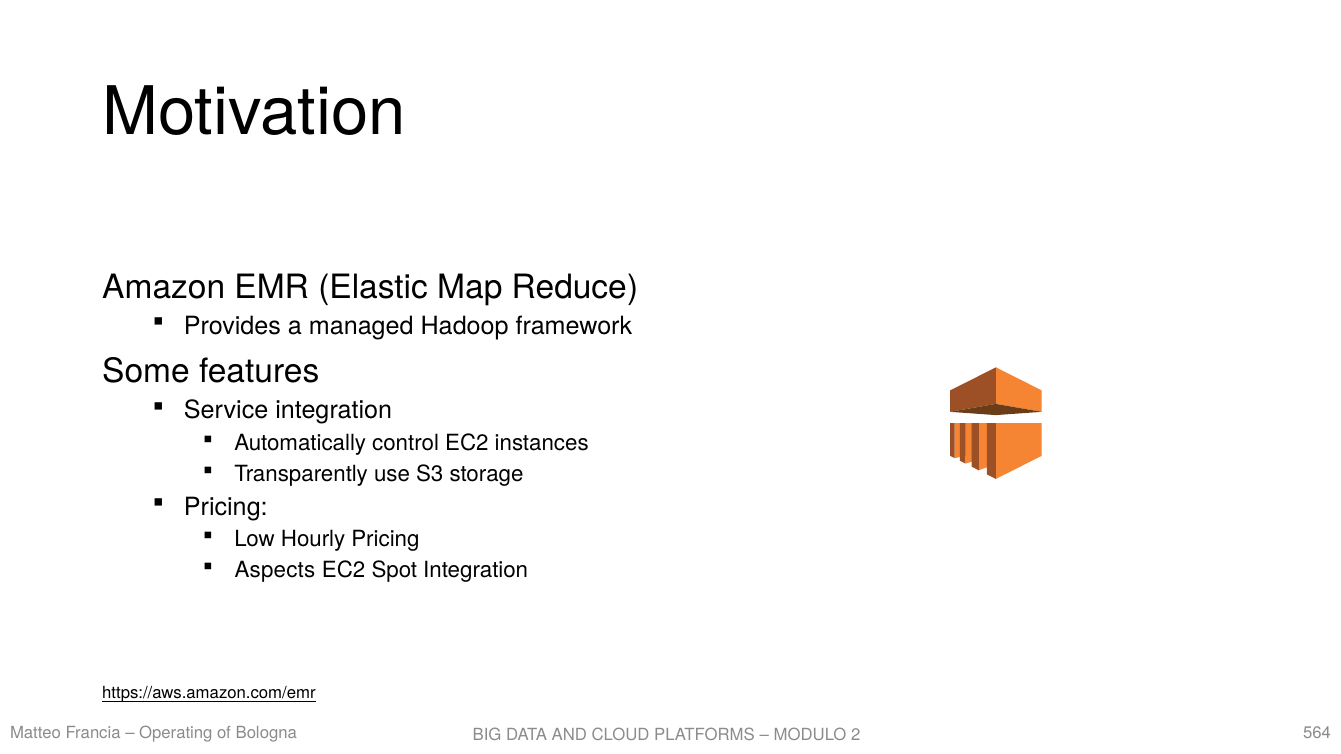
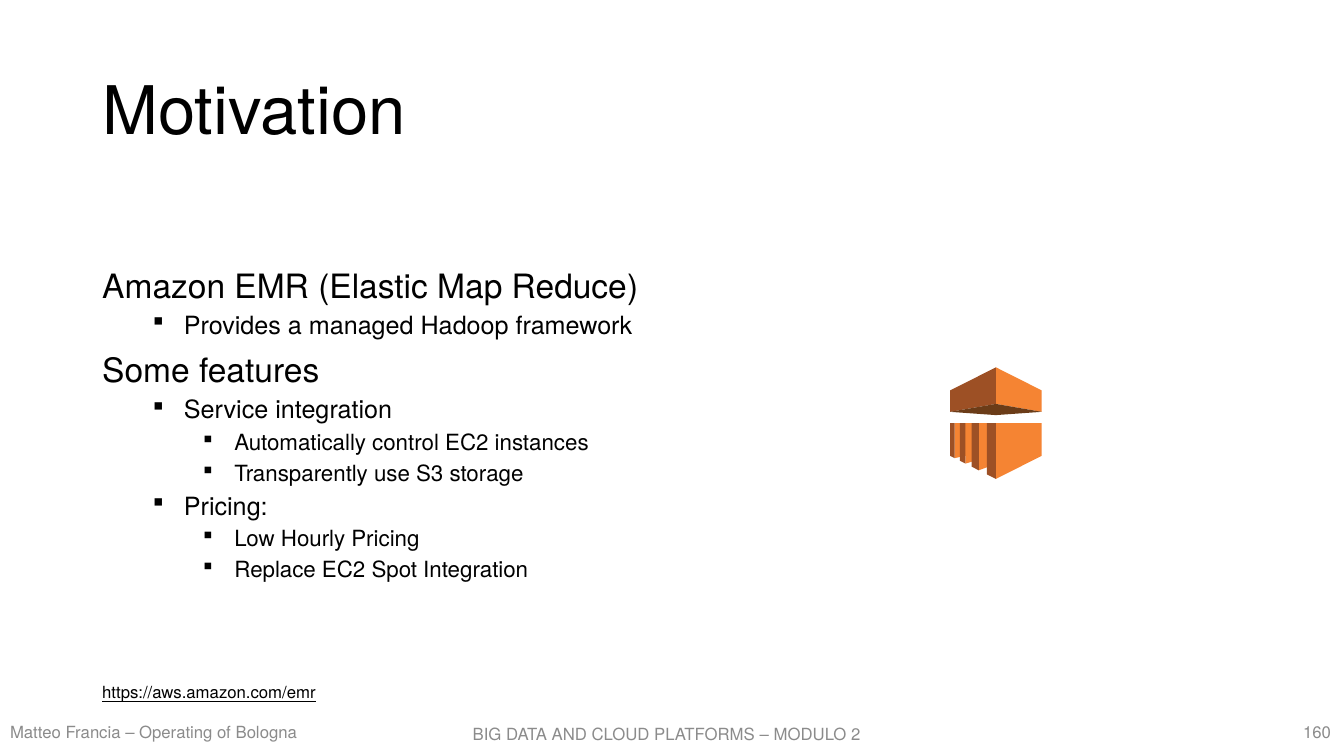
Aspects: Aspects -> Replace (275, 571)
564: 564 -> 160 (1317, 733)
